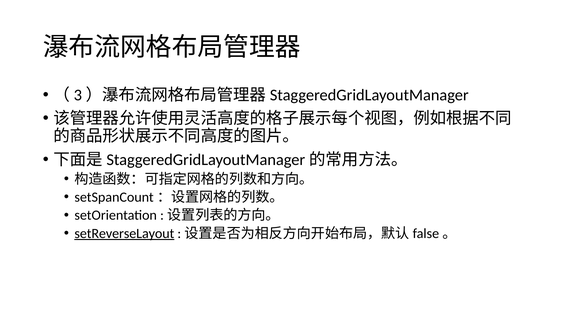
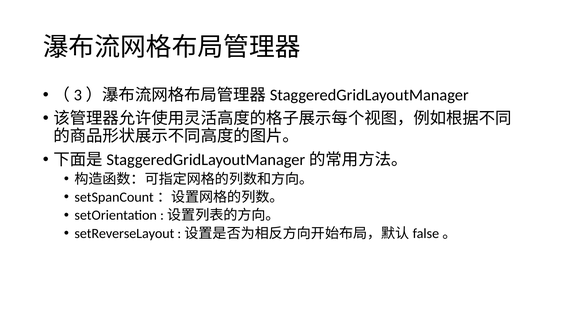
setReverseLayout underline: present -> none (124, 233)
